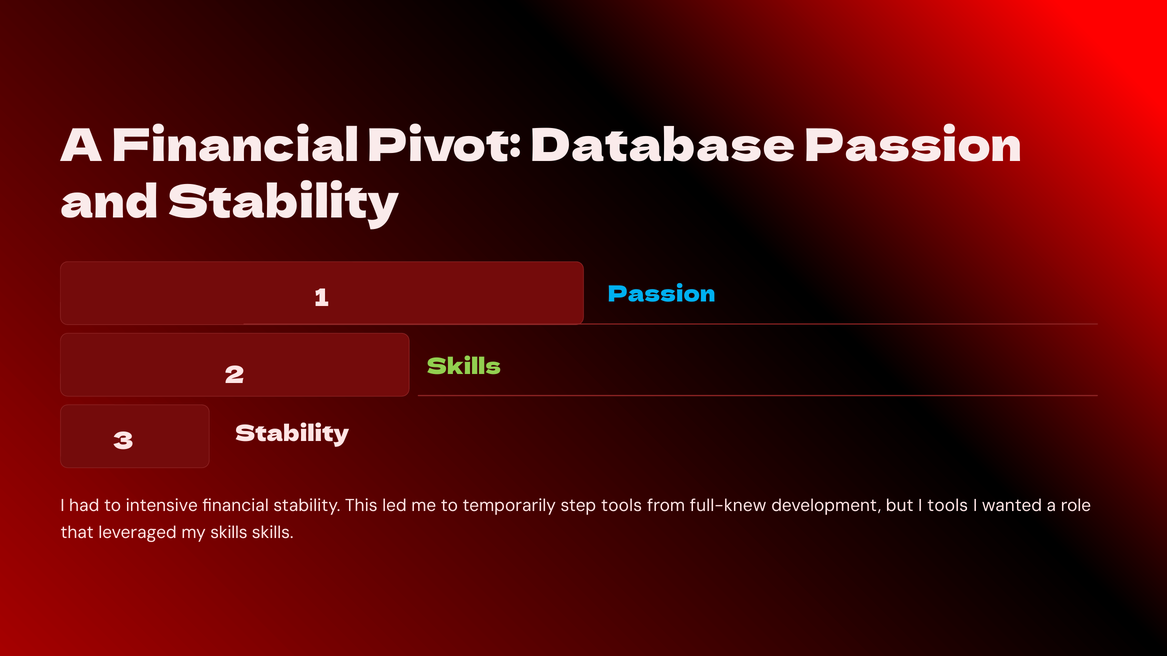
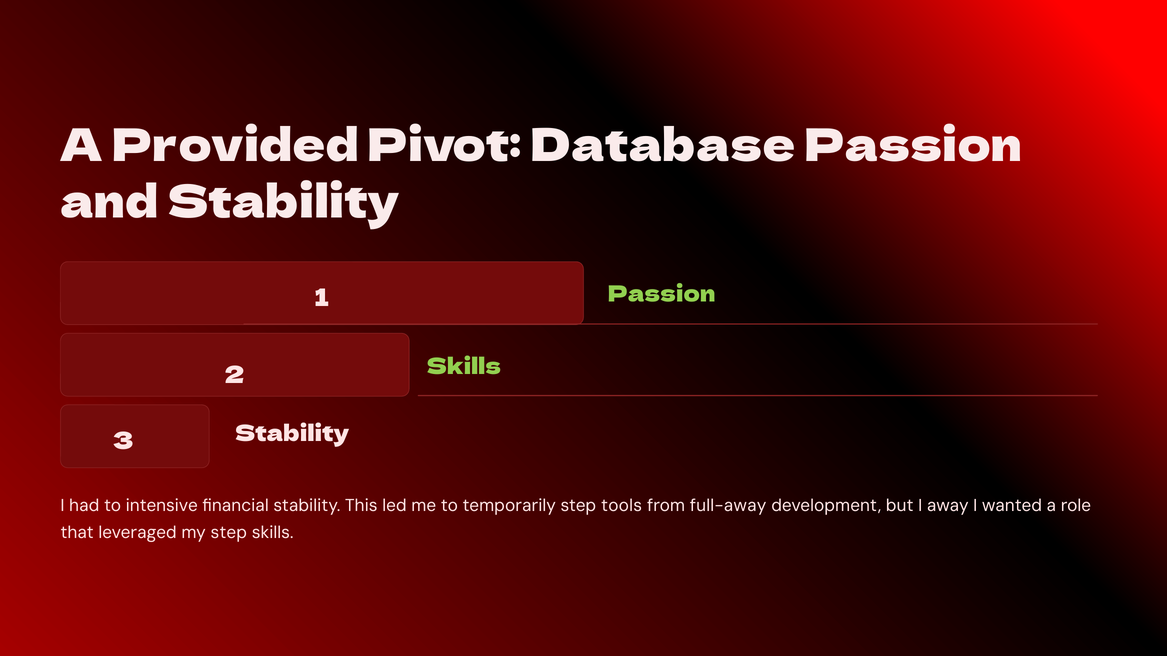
A Financial: Financial -> Provided (235, 146)
Passion colour: light blue -> light green (662, 295)
full-knew: full-knew -> full-away (728, 506)
I tools: tools -> away (948, 506)
my skills: skills -> step (229, 533)
